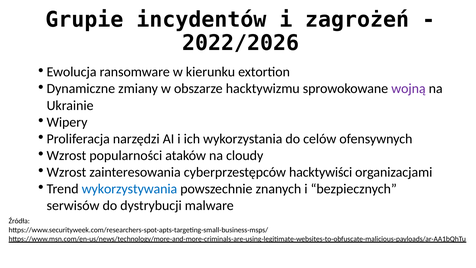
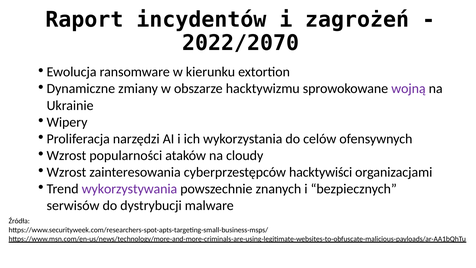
Grupie: Grupie -> Raport (85, 20)
2022/2026: 2022/2026 -> 2022/2070 (241, 43)
wykorzystywania colour: blue -> purple (129, 189)
